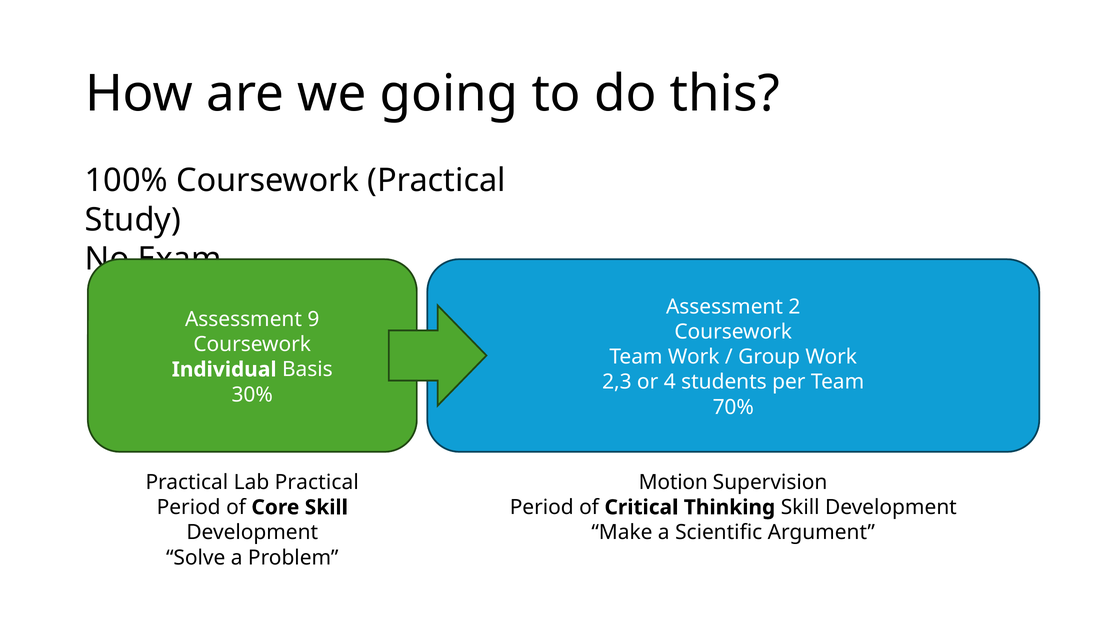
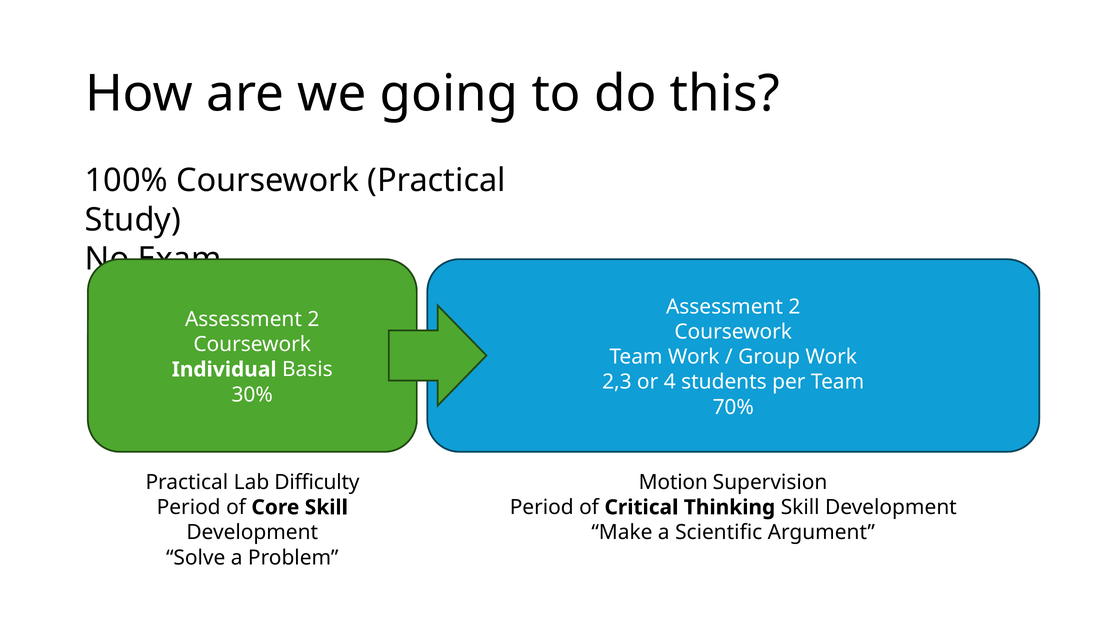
9: 9 -> 2 (313, 319)
Lab Practical: Practical -> Difficulty (317, 482)
